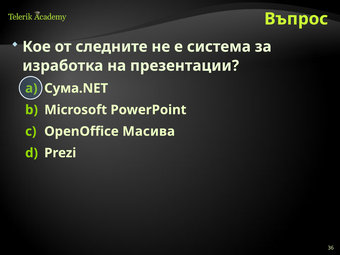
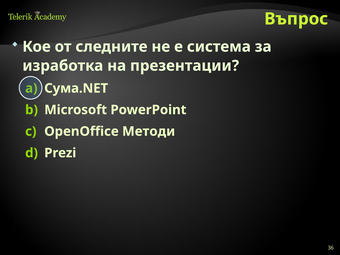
Масива: Масива -> Методи (149, 131)
